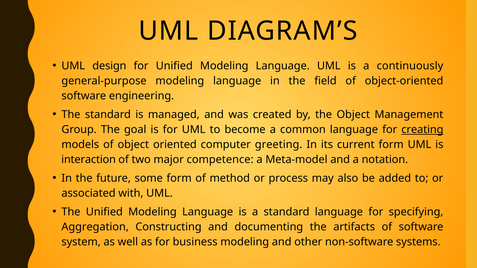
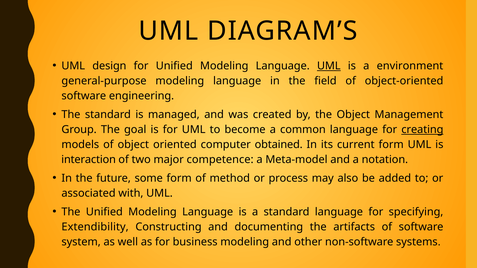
UML underline: none -> present (329, 66)
continuously: continuously -> environment (410, 66)
greeting: greeting -> obtained (279, 145)
Aggregation: Aggregation -> Extendibility (95, 227)
